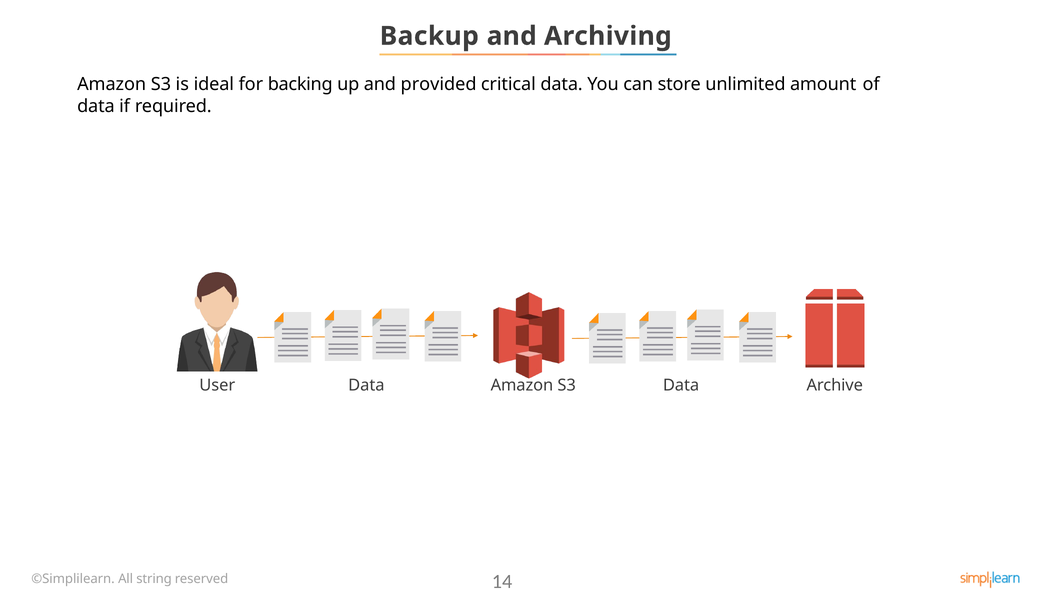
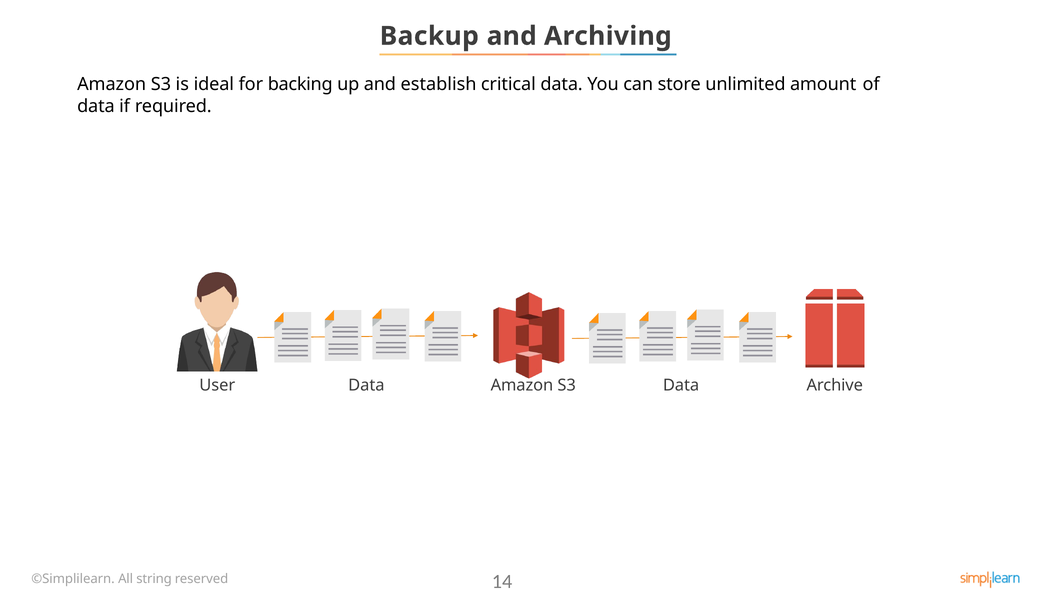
provided: provided -> establish (439, 84)
